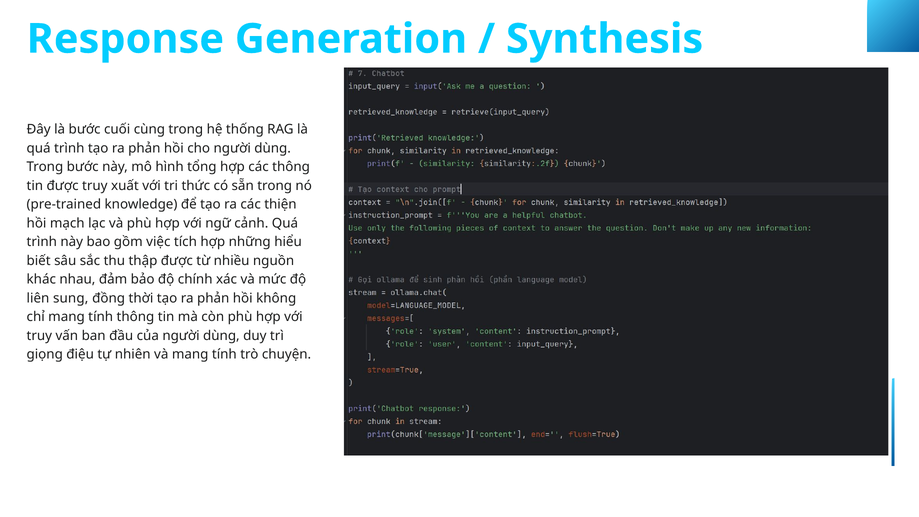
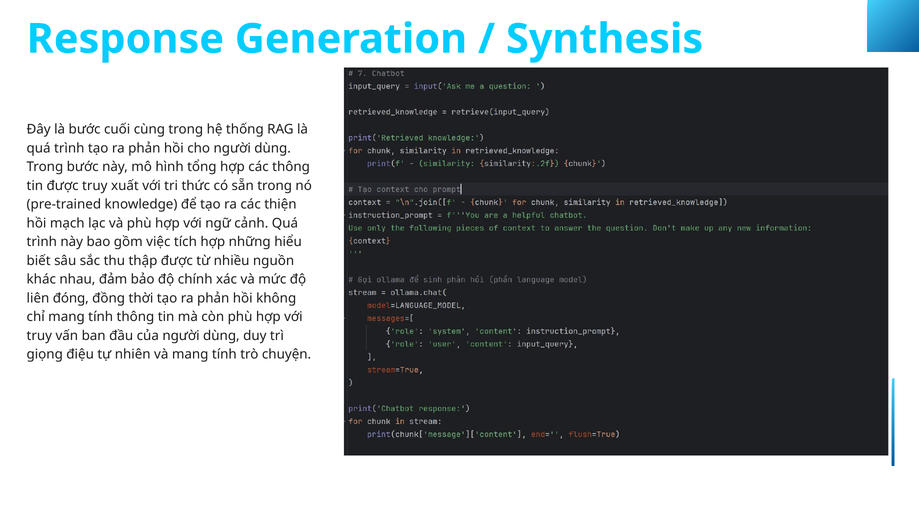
sung: sung -> đóng (71, 298)
